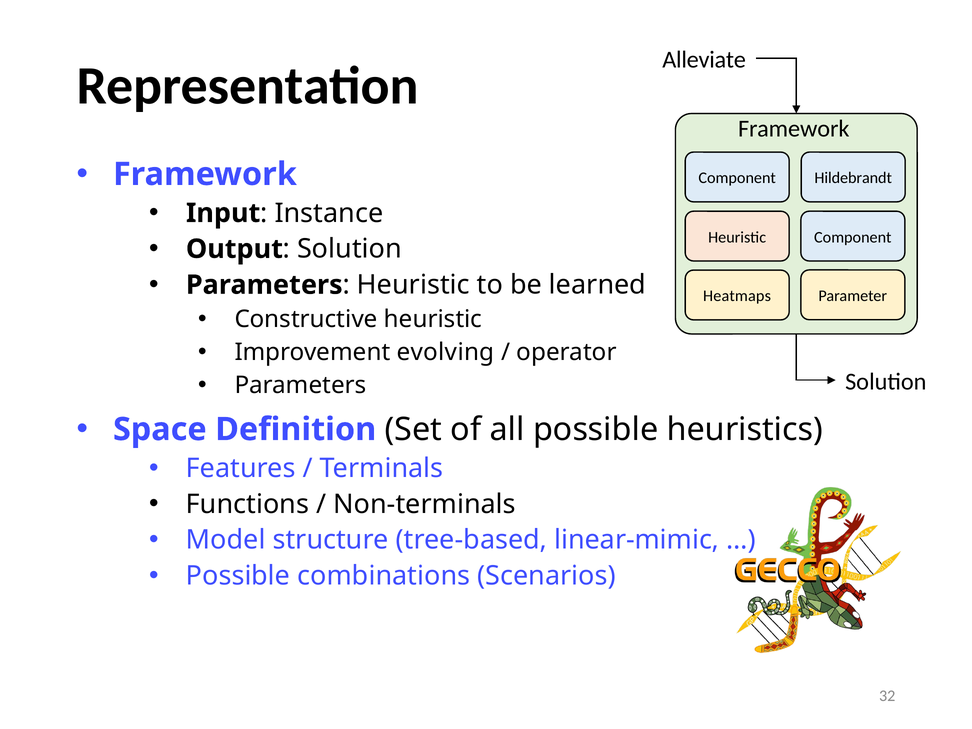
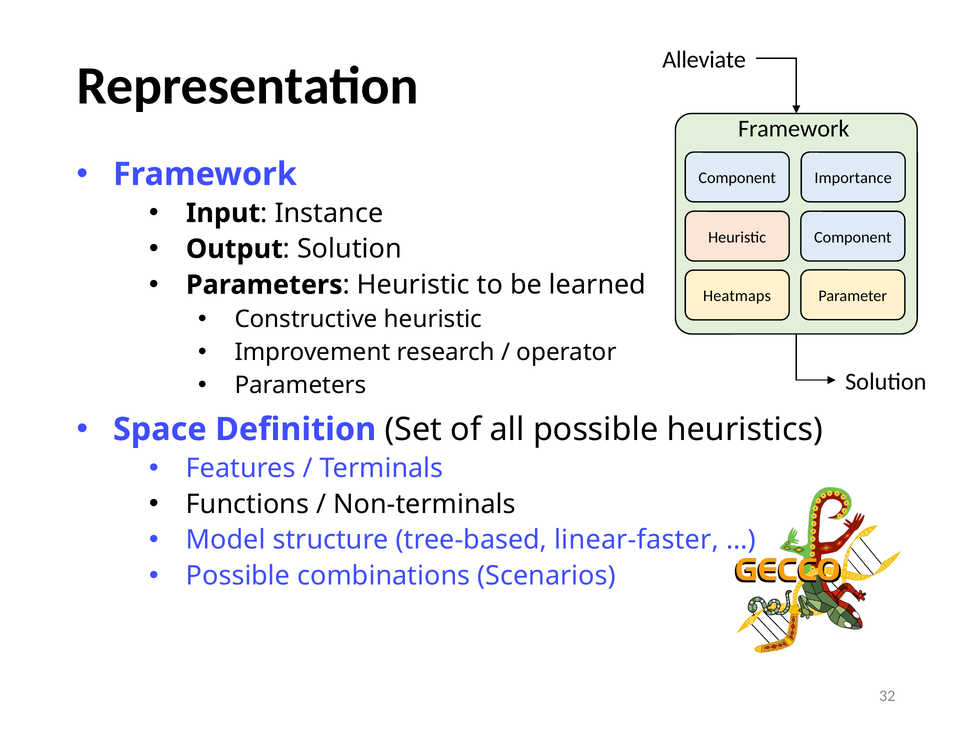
Hildebrandt: Hildebrandt -> Importance (853, 178)
evolving: evolving -> research (446, 352)
linear-mimic: linear-mimic -> linear-faster (637, 540)
